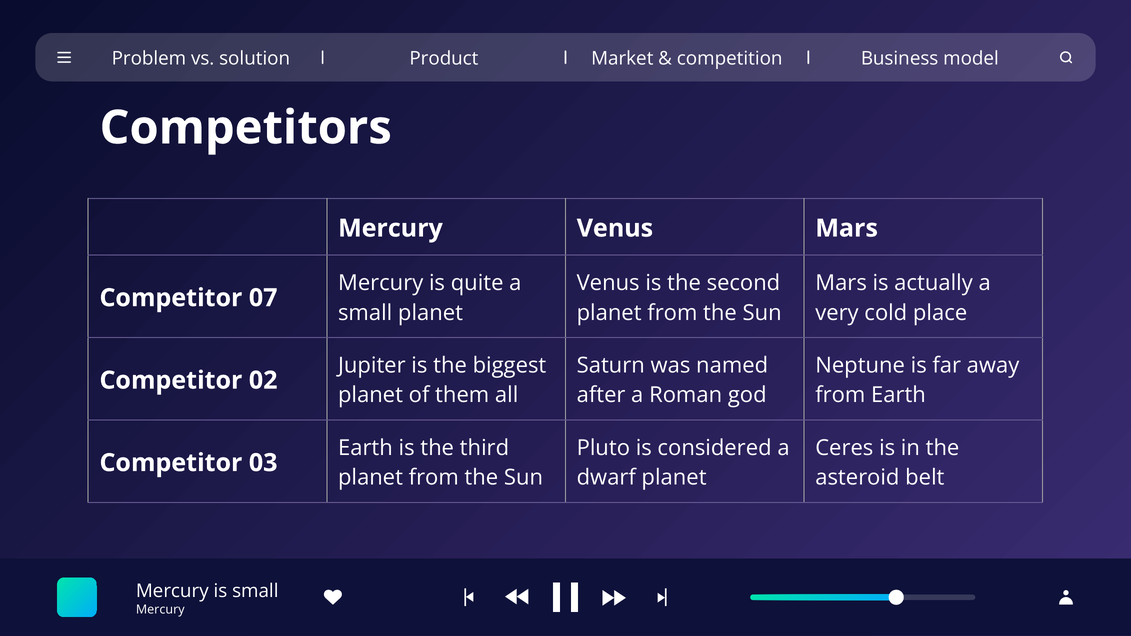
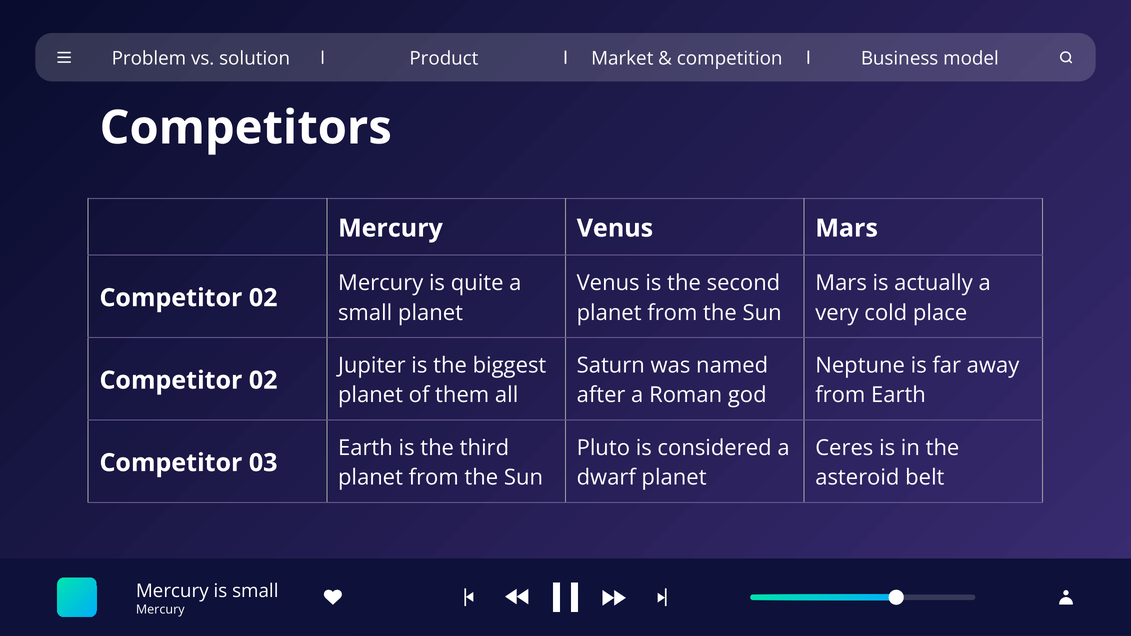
07: 07 -> 02 (263, 298)
